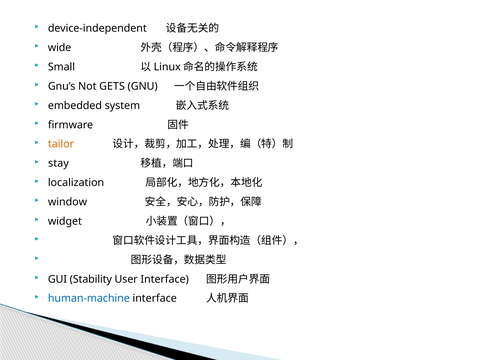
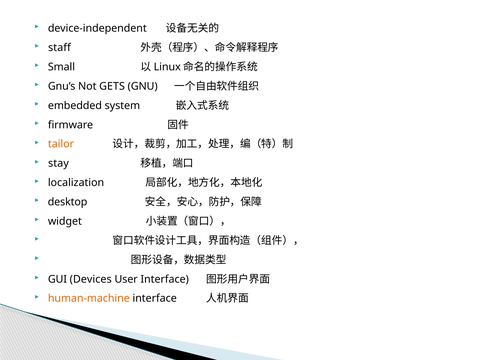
wide: wide -> staff (59, 48)
window: window -> desktop (68, 202)
Stability: Stability -> Devices (91, 279)
human-machine colour: blue -> orange (89, 298)
